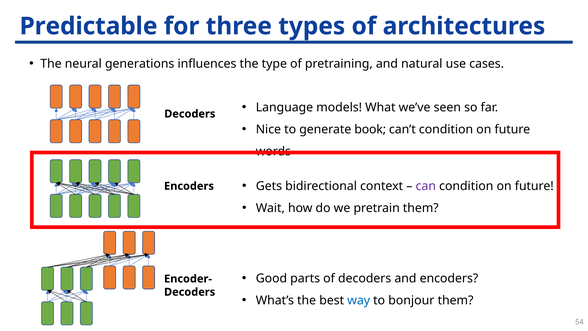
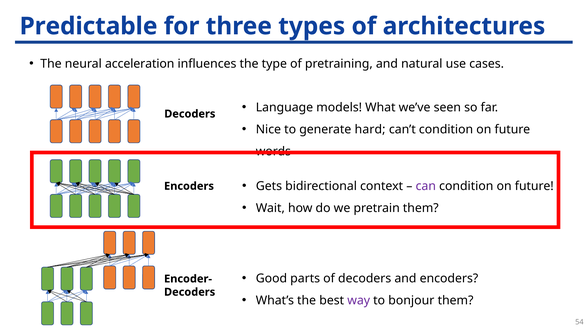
generations: generations -> acceleration (140, 64)
book: book -> hard (370, 129)
way colour: blue -> purple (359, 300)
